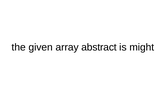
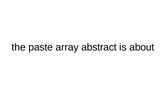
given: given -> paste (41, 47)
might: might -> about (142, 47)
